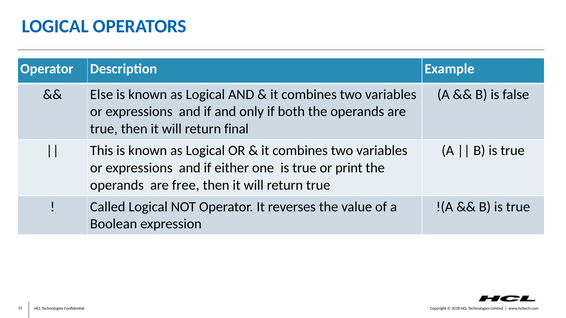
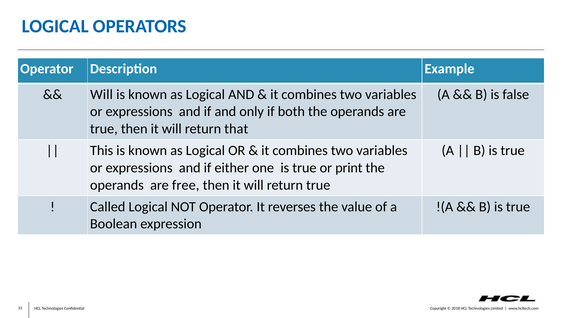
Else: Else -> Will (102, 95)
final: final -> that (236, 129)
